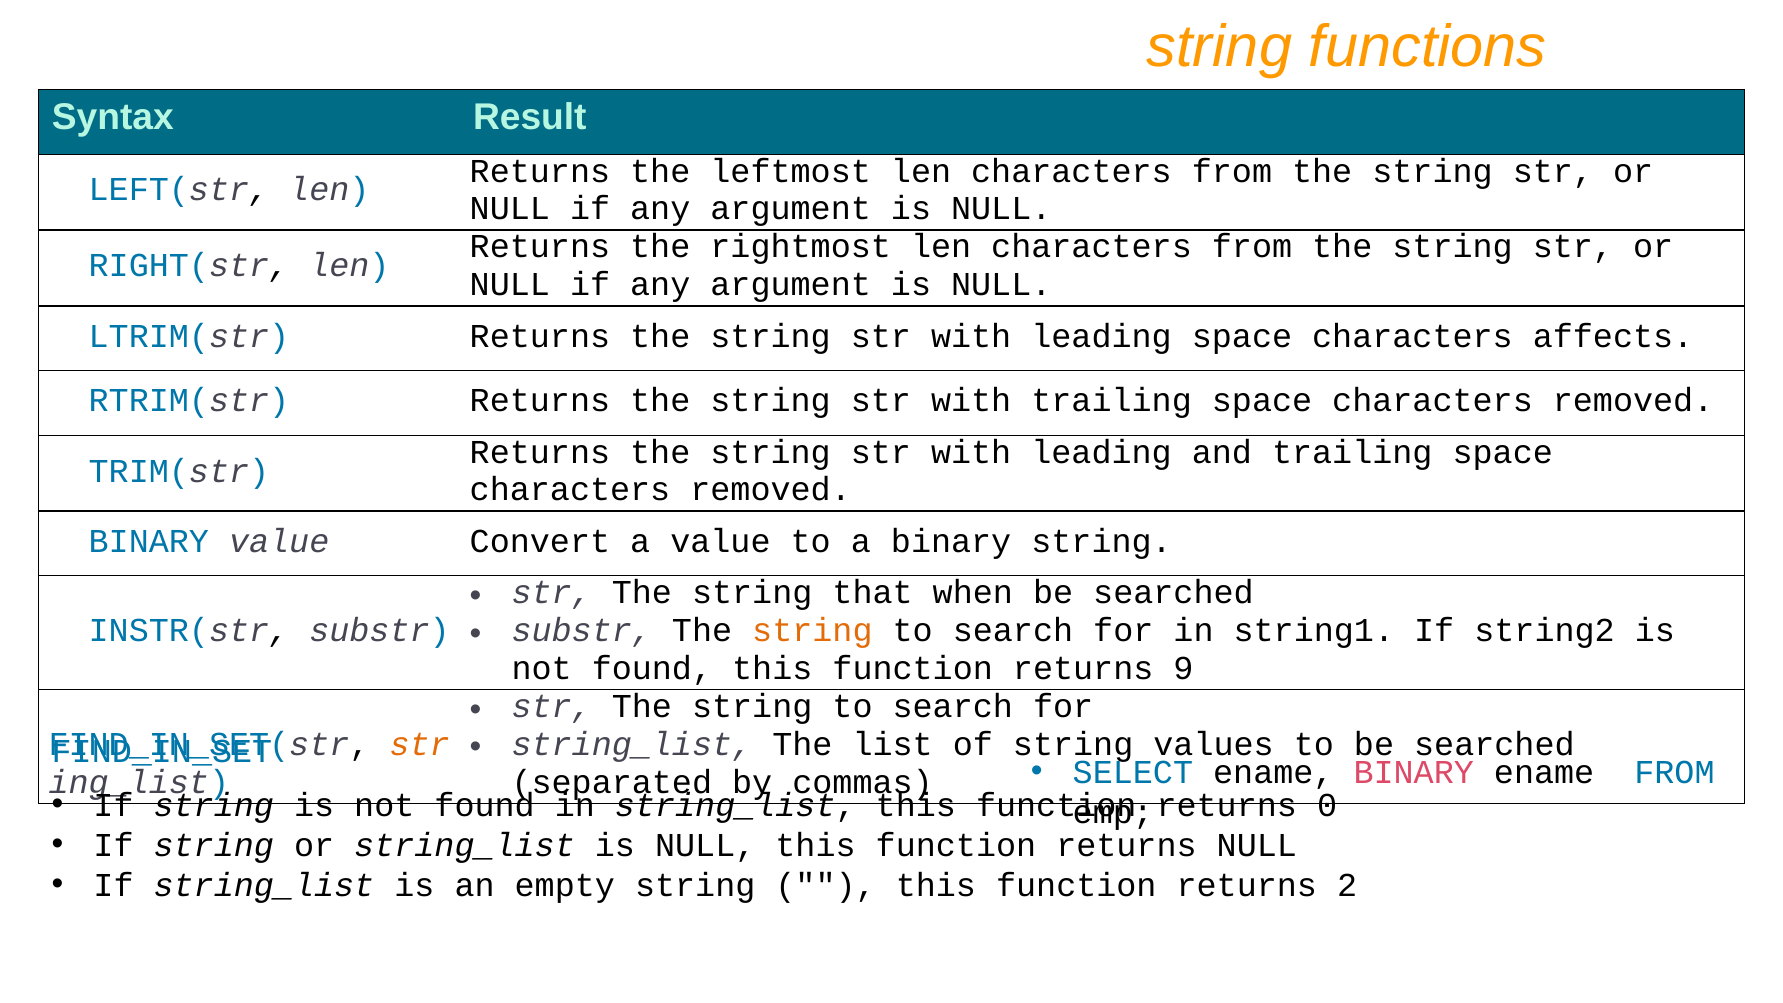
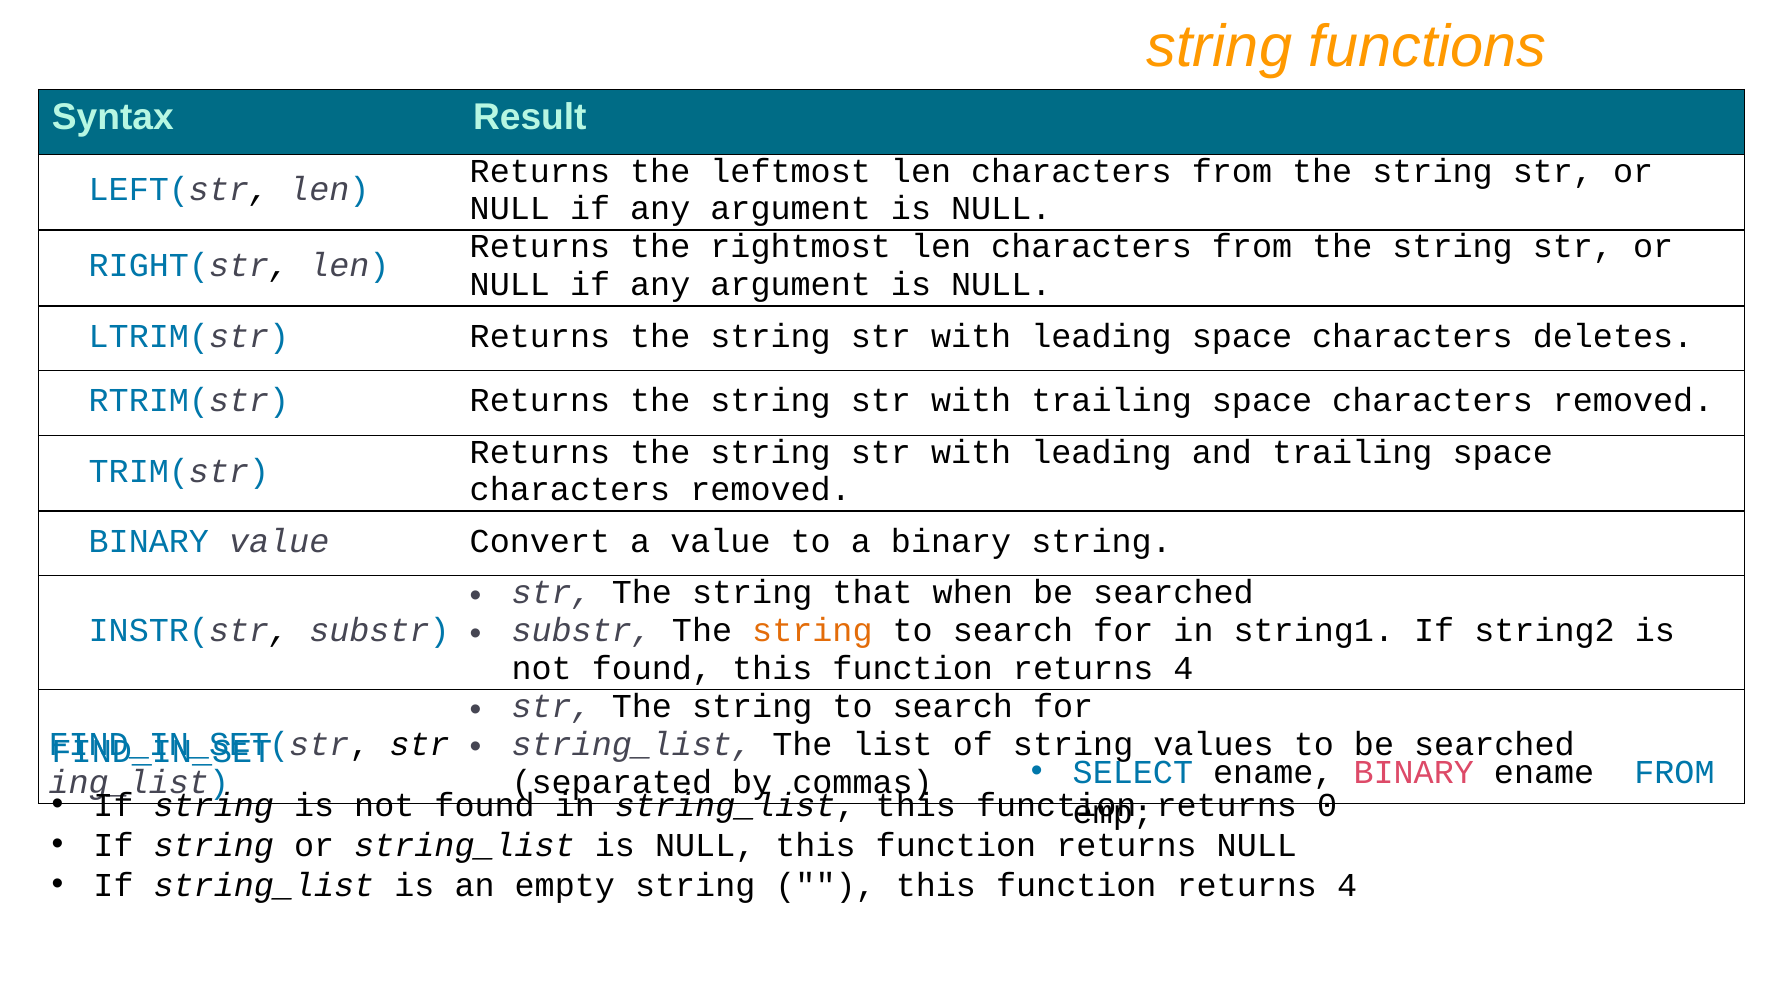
affects: affects -> deletes (1613, 336)
9: 9 -> 4 (1183, 668)
str colour: orange -> black (420, 744)
2: 2 -> 4 (1347, 885)
